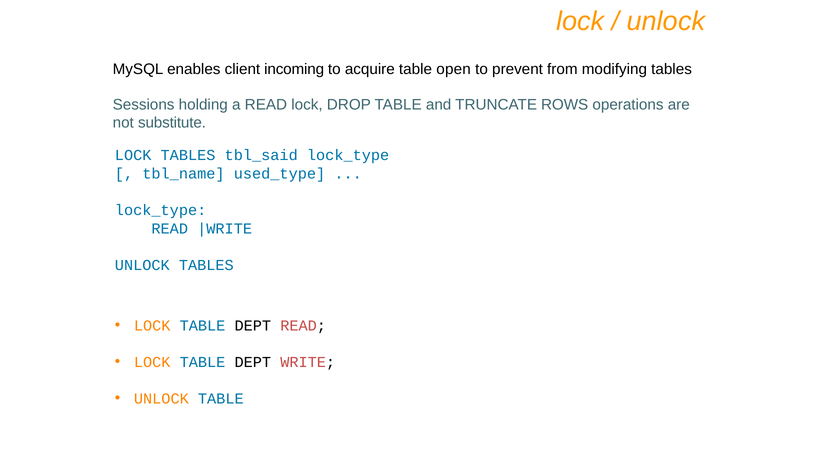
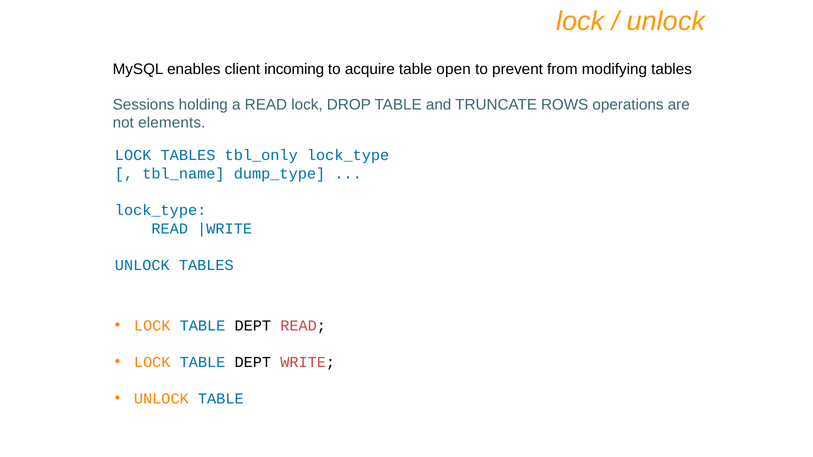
substitute: substitute -> elements (172, 123)
tbl_said: tbl_said -> tbl_only (261, 155)
used_type: used_type -> dump_type (279, 174)
